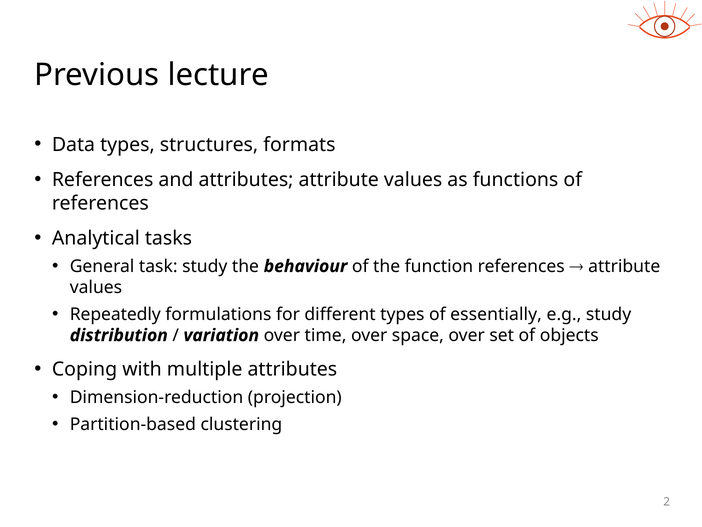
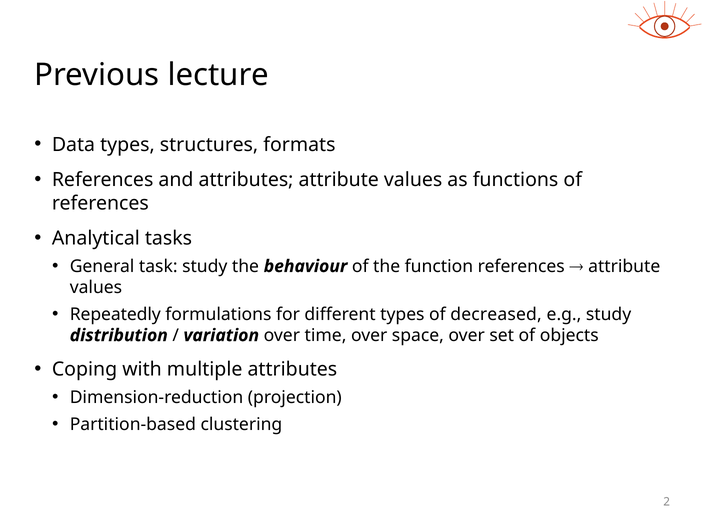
essentially: essentially -> decreased (496, 314)
